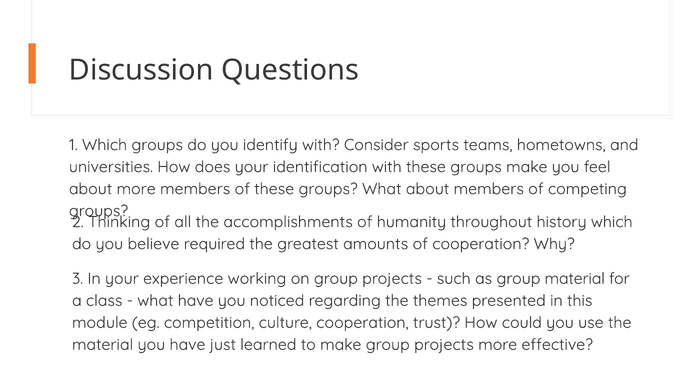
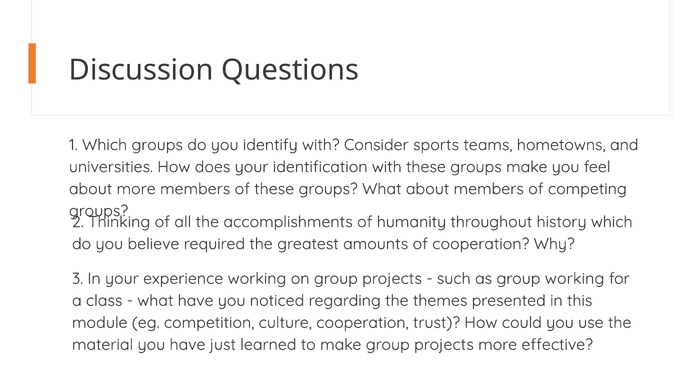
group material: material -> working (575, 278)
